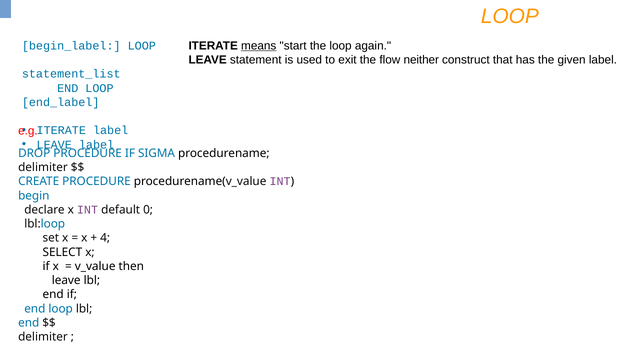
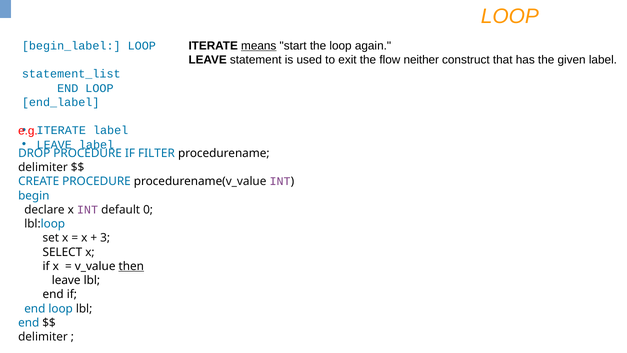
SIGMA: SIGMA -> FILTER (156, 153)
4: 4 -> 3 (105, 238)
then underline: none -> present (131, 266)
